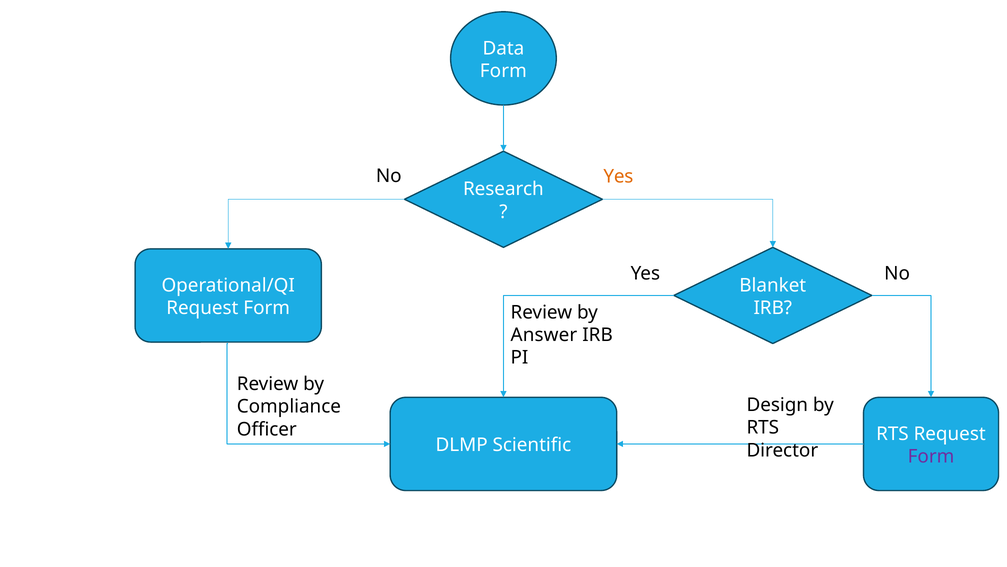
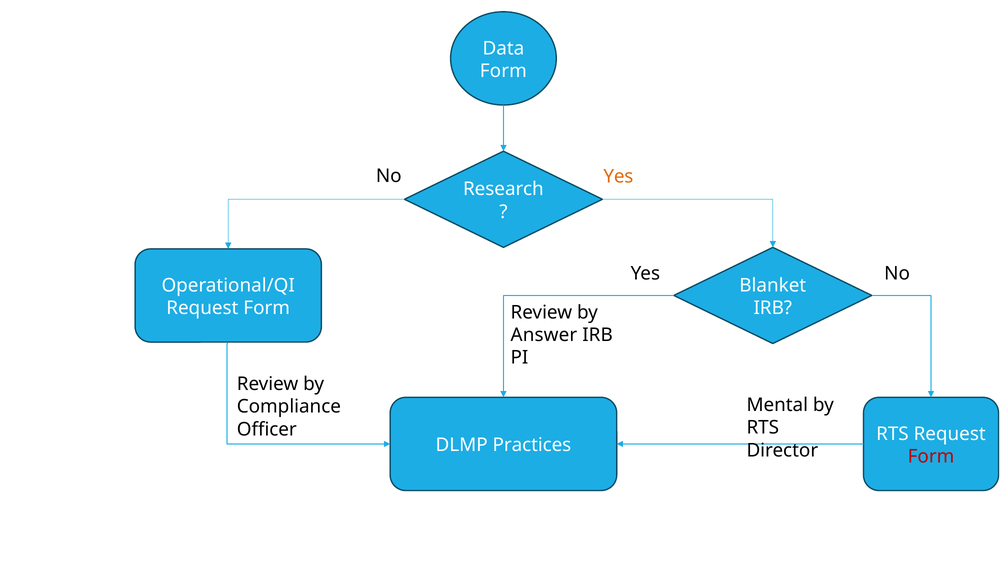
Design: Design -> Mental (777, 405)
Scientific: Scientific -> Practices (532, 445)
Form colour: purple -> red (931, 456)
